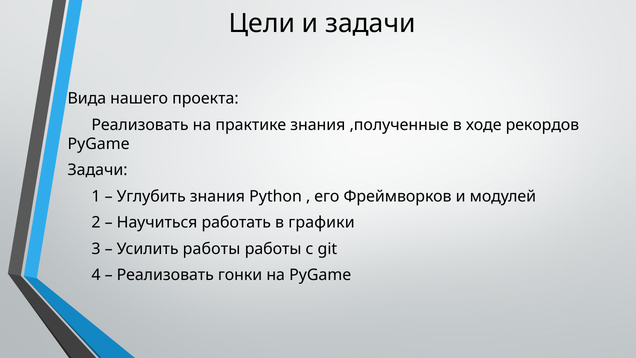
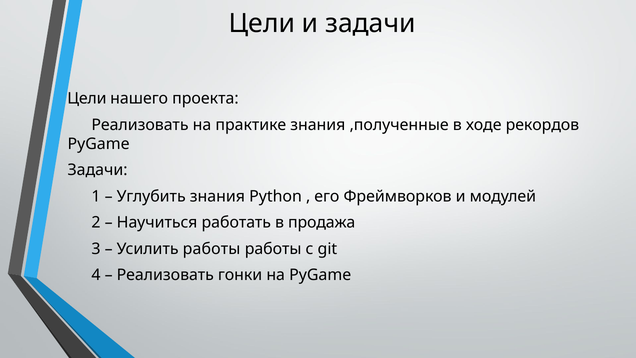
Вида: Вида -> Цели (87, 98)
графики: графики -> продажа (322, 223)
